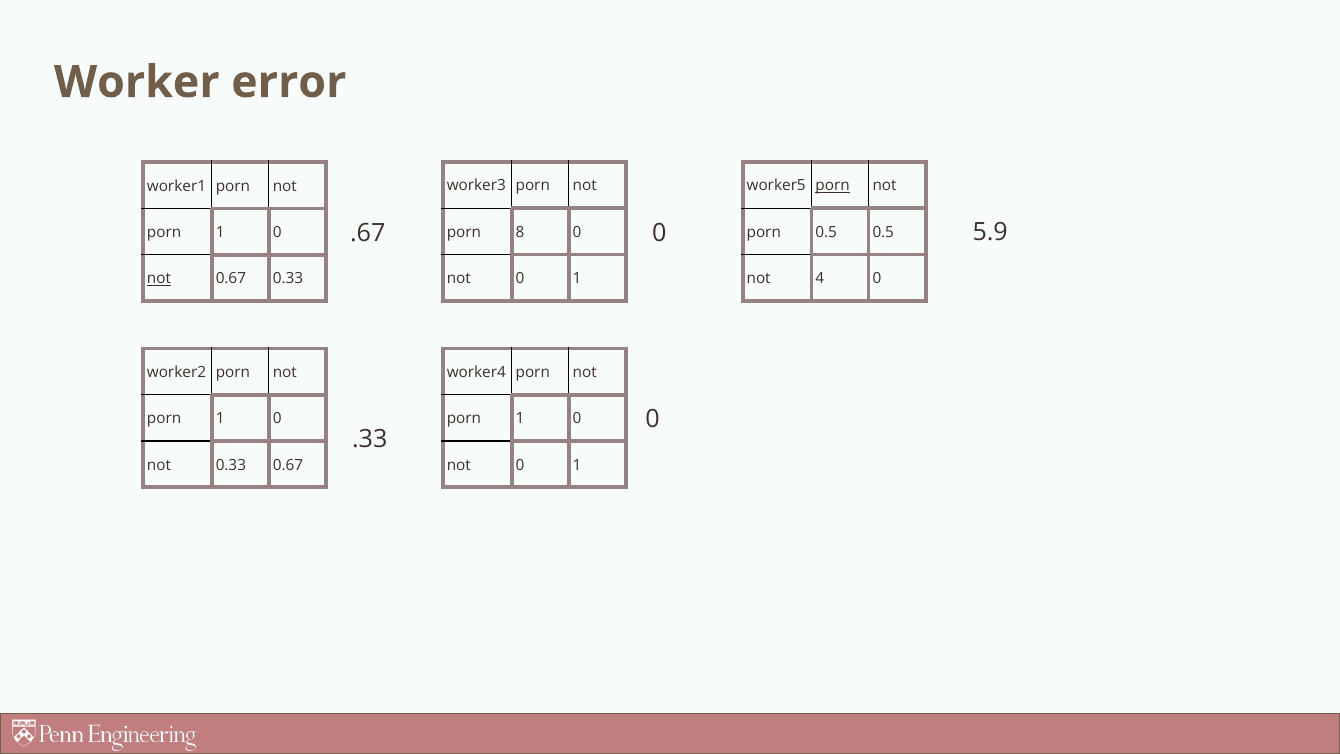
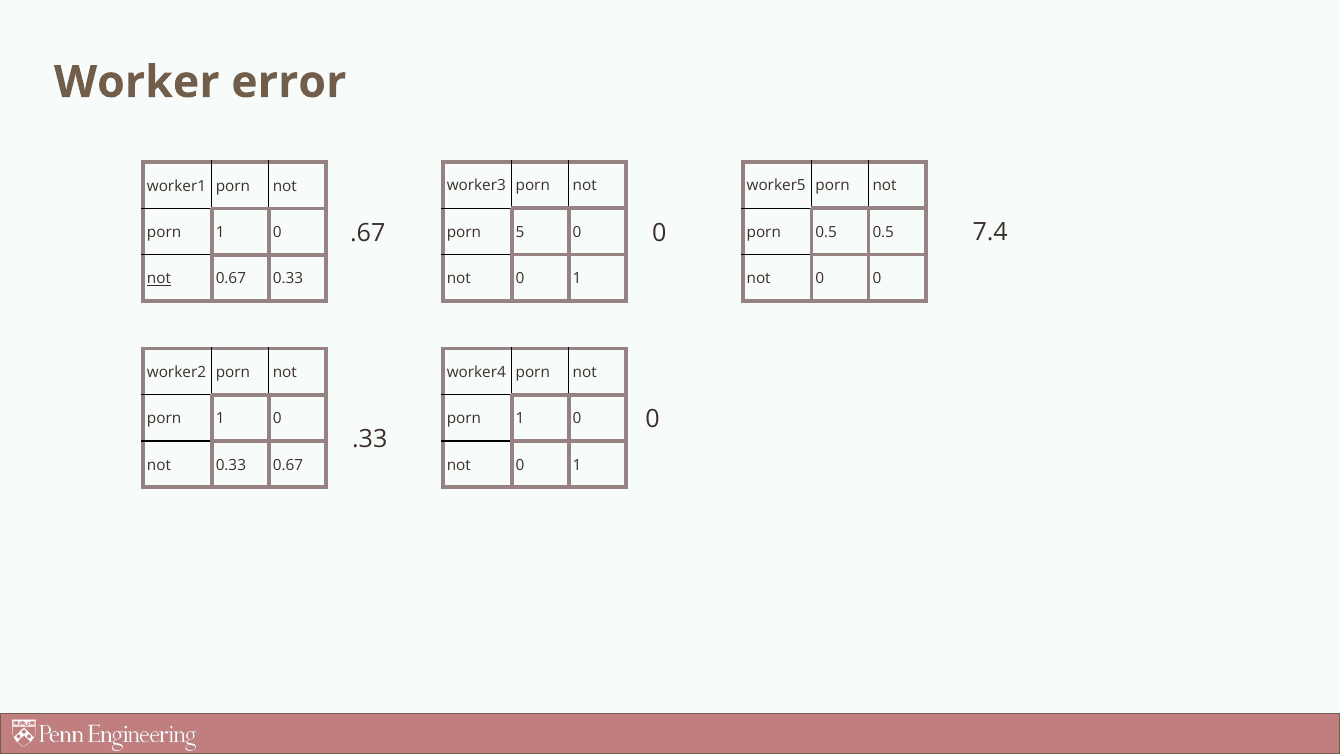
porn underline: present -> none (833, 186)
5.9: 5.9 -> 7.4 (990, 232)
8: 8 -> 5 (520, 232)
4: 4 -> 0 (820, 278)
